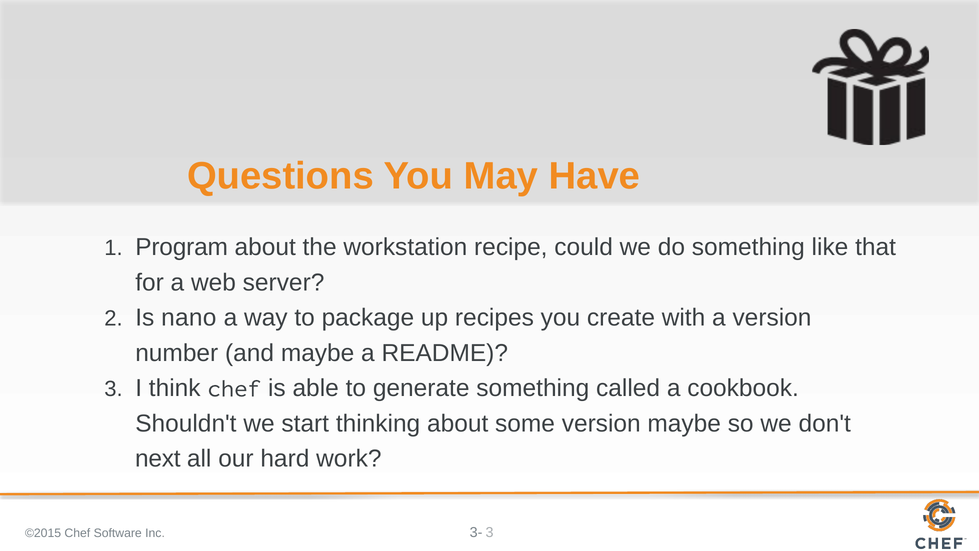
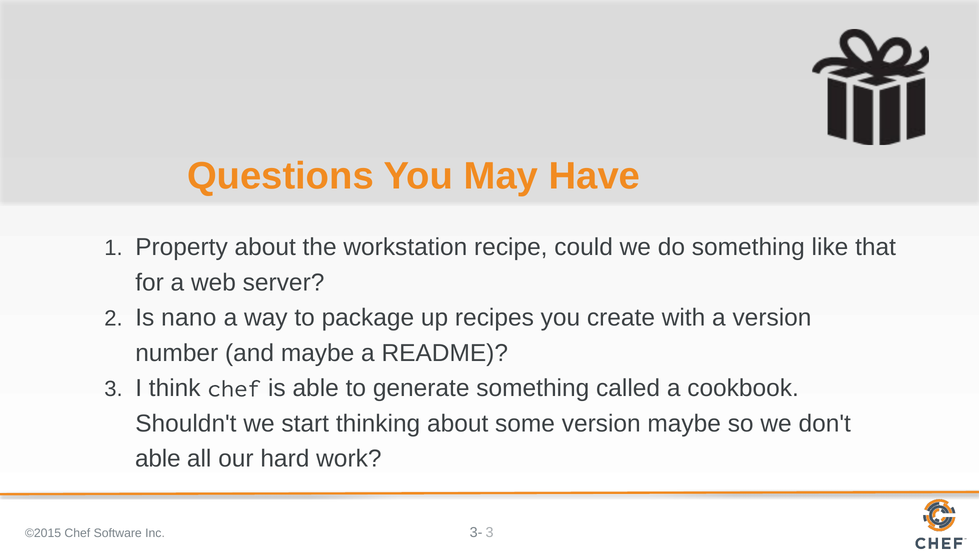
Program: Program -> Property (182, 247)
next: next -> able (158, 459)
